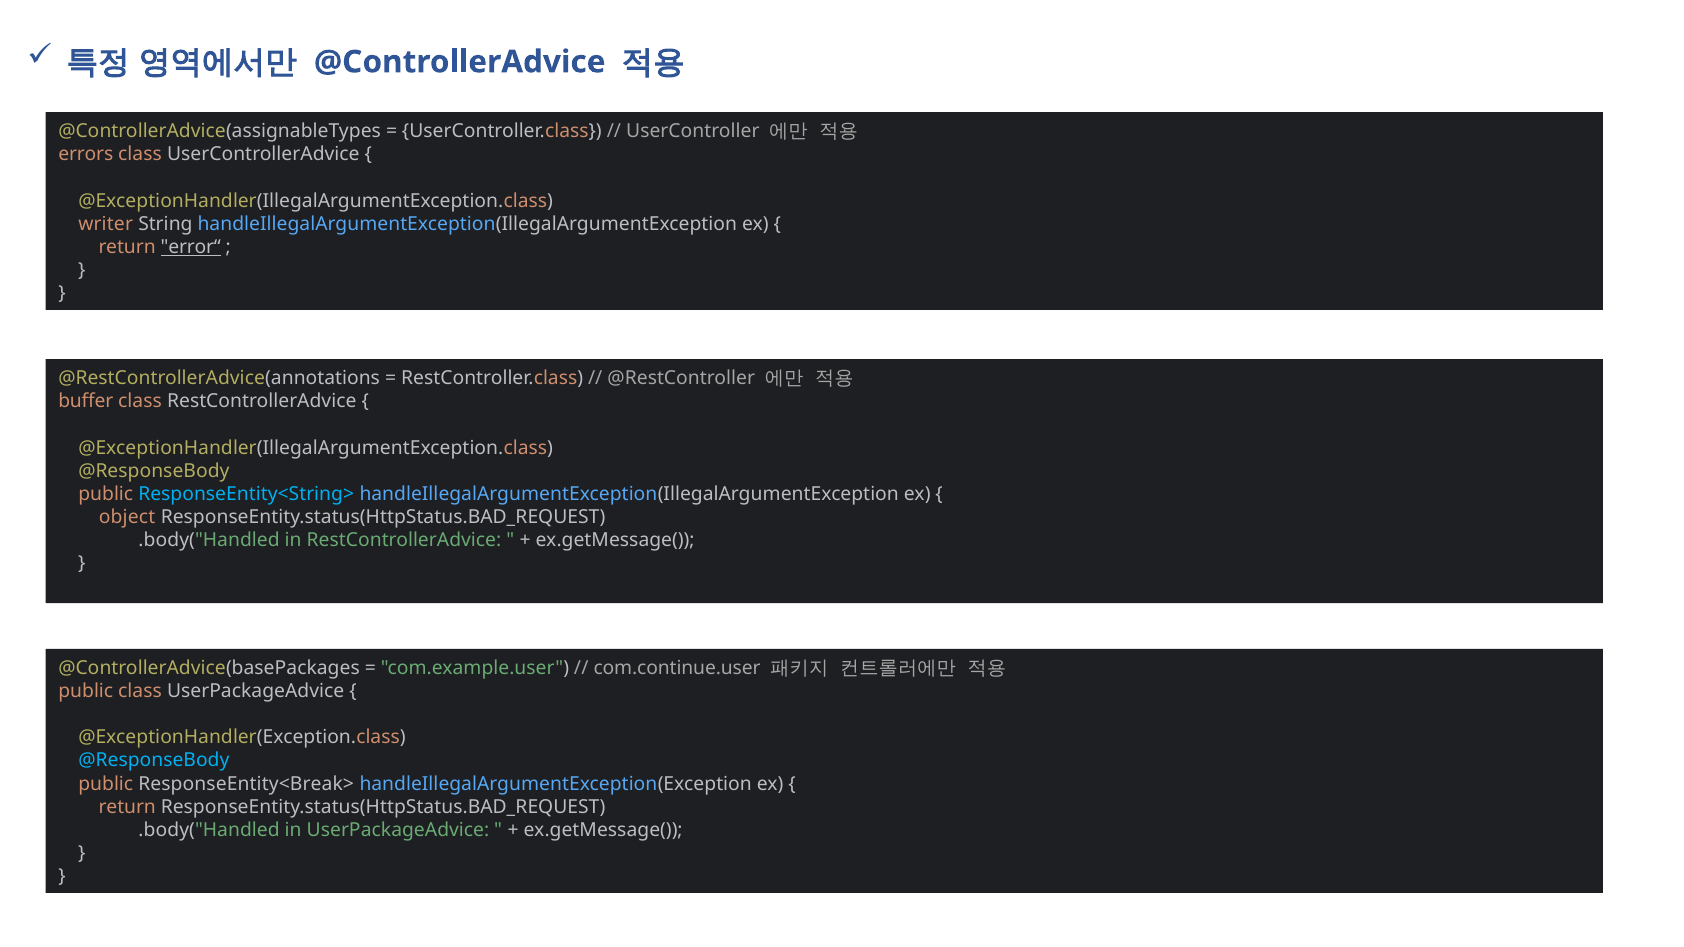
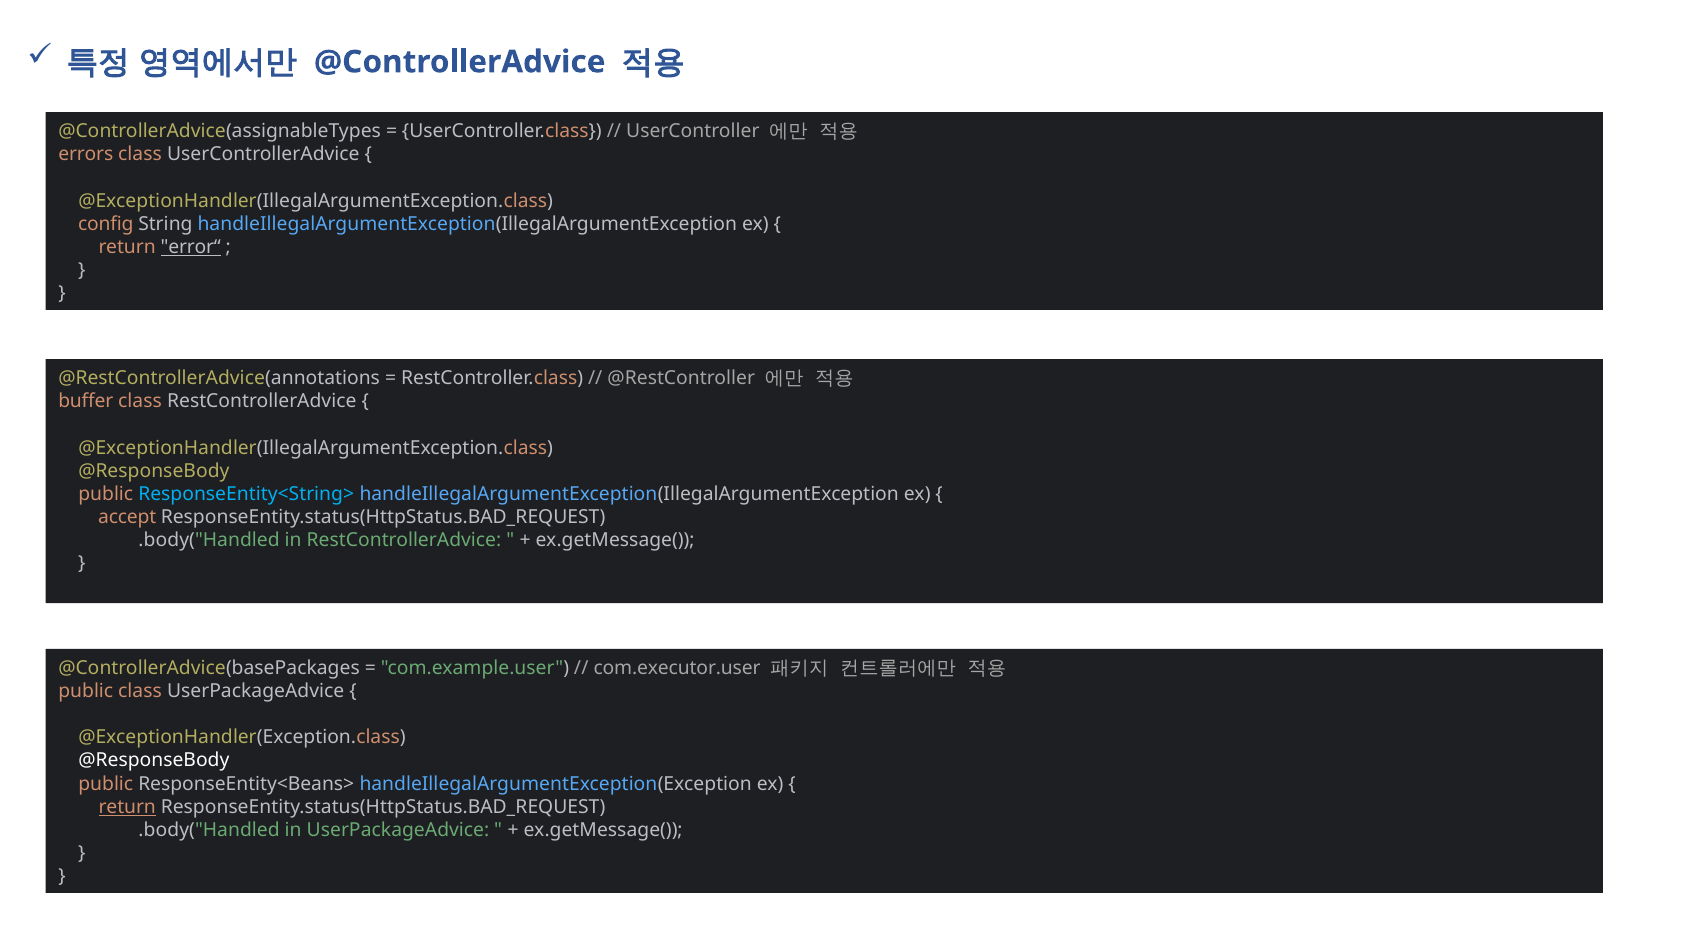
writer: writer -> config (106, 224)
object: object -> accept (127, 517)
com.continue.user: com.continue.user -> com.executor.user (677, 668)
@ResponseBody colour: light blue -> white (154, 761)
ResponseEntity<Break>: ResponseEntity<Break> -> ResponseEntity<Beans> (246, 784)
return underline: none -> present (127, 807)
